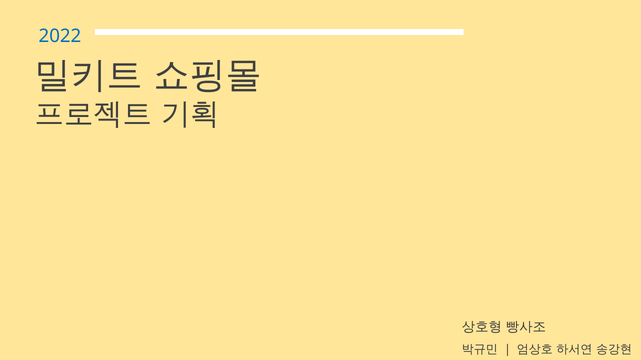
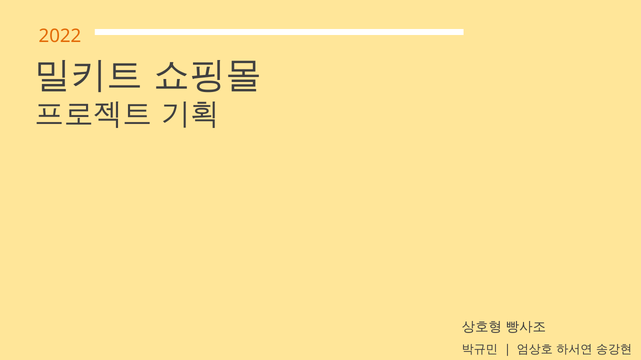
2022 colour: blue -> orange (60, 36)
